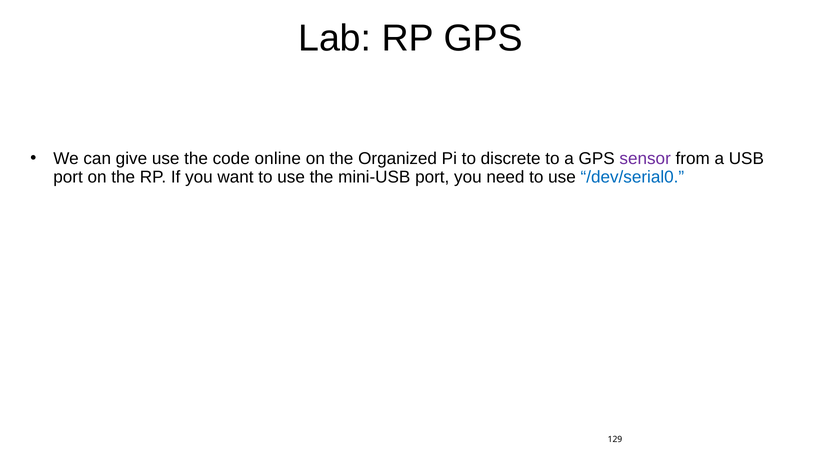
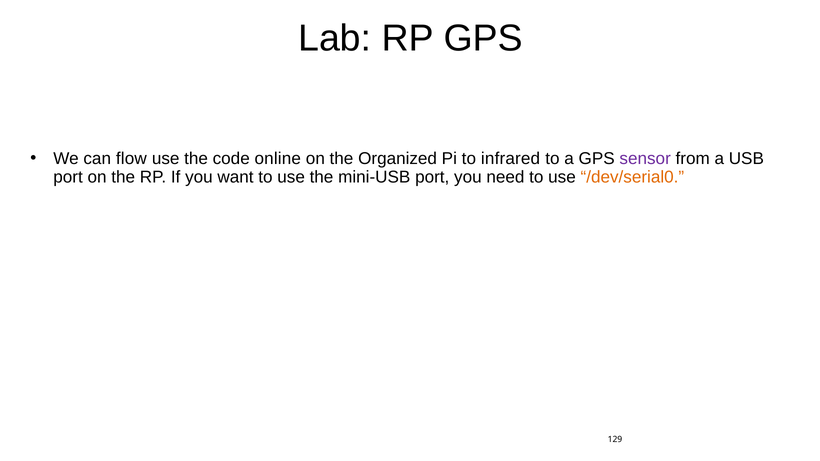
give: give -> flow (131, 159)
discrete: discrete -> infrared (511, 159)
/dev/serial0 colour: blue -> orange (632, 177)
